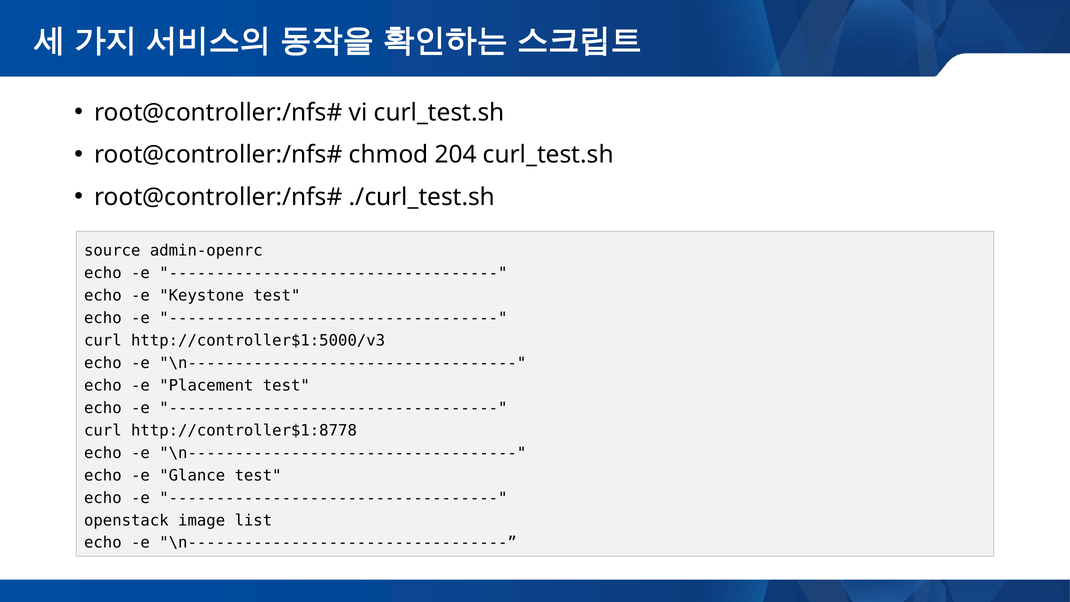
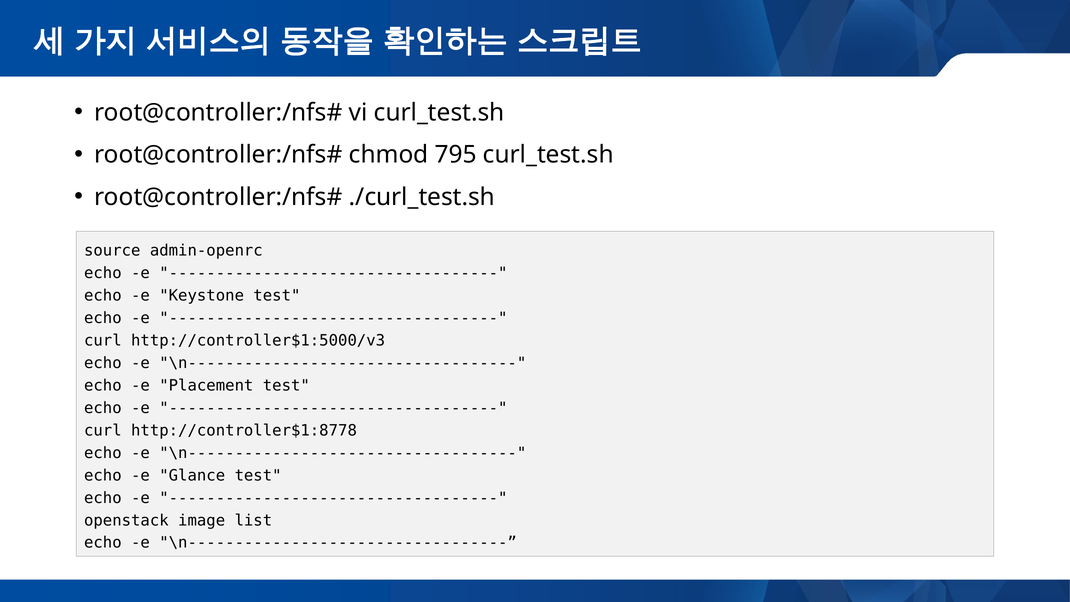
204: 204 -> 795 (456, 155)
